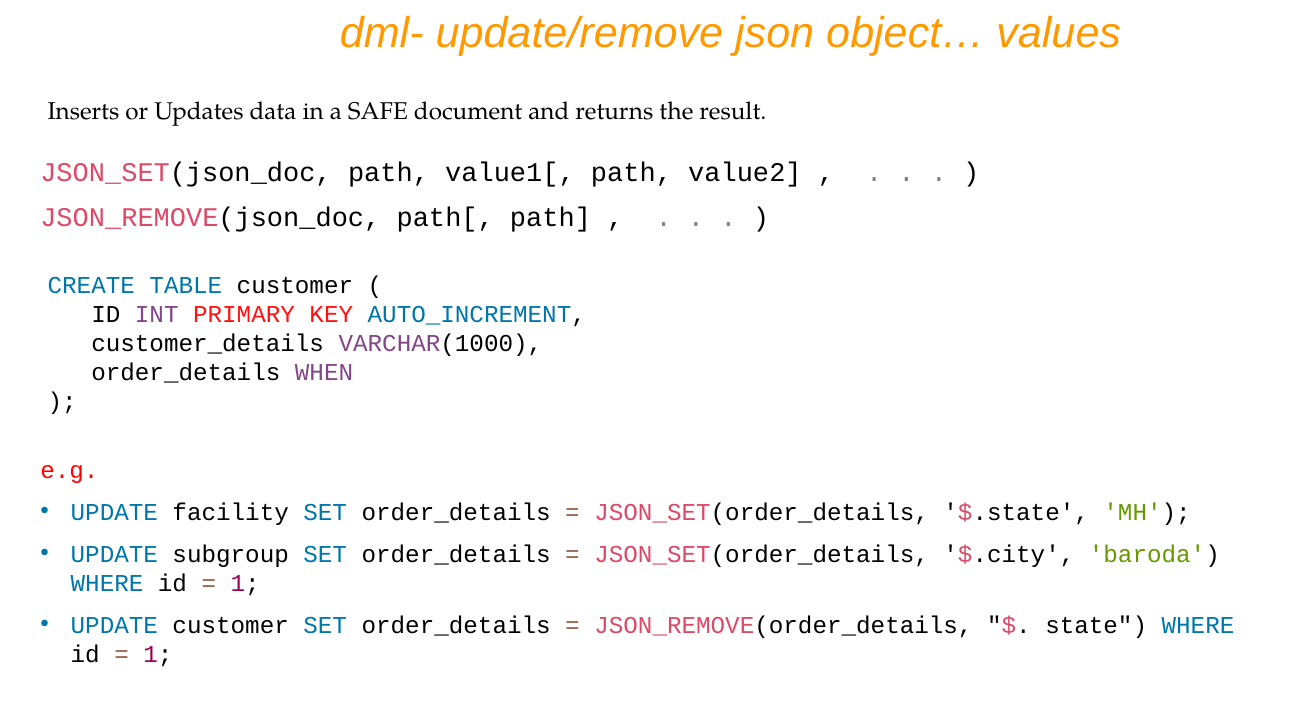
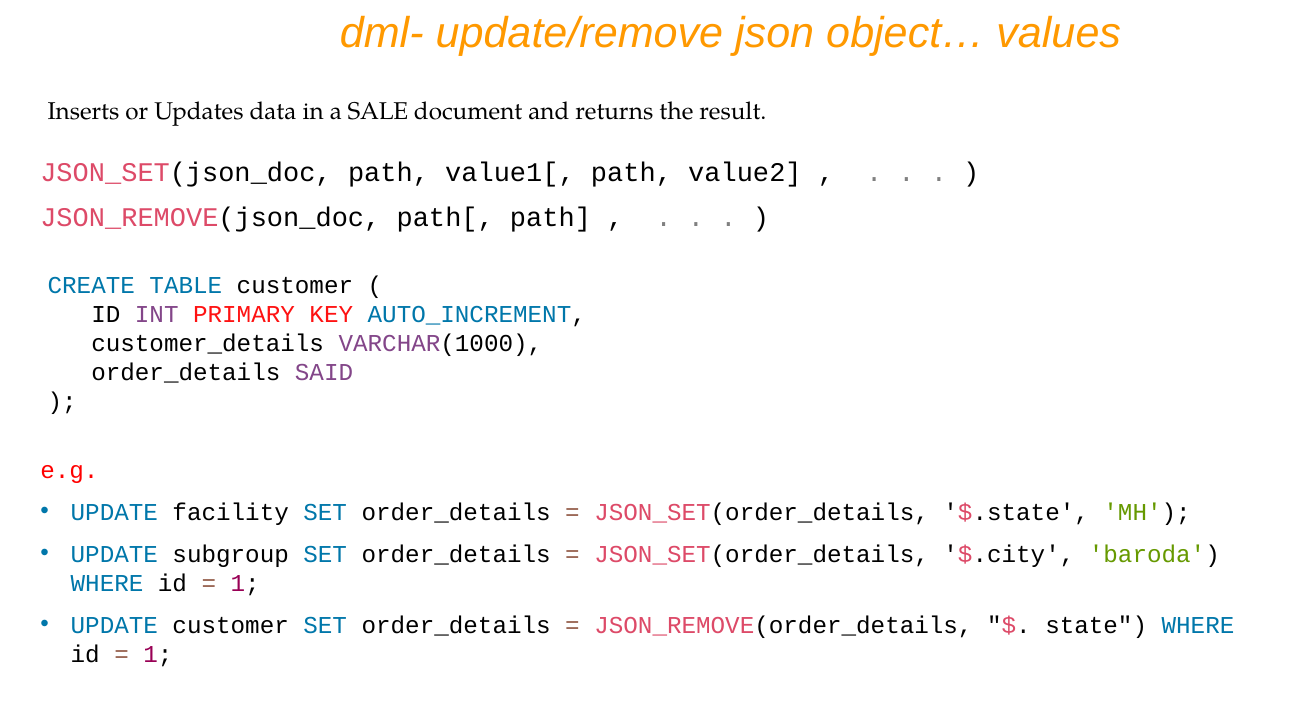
SAFE: SAFE -> SALE (378, 112)
WHEN: WHEN -> SAID (324, 373)
